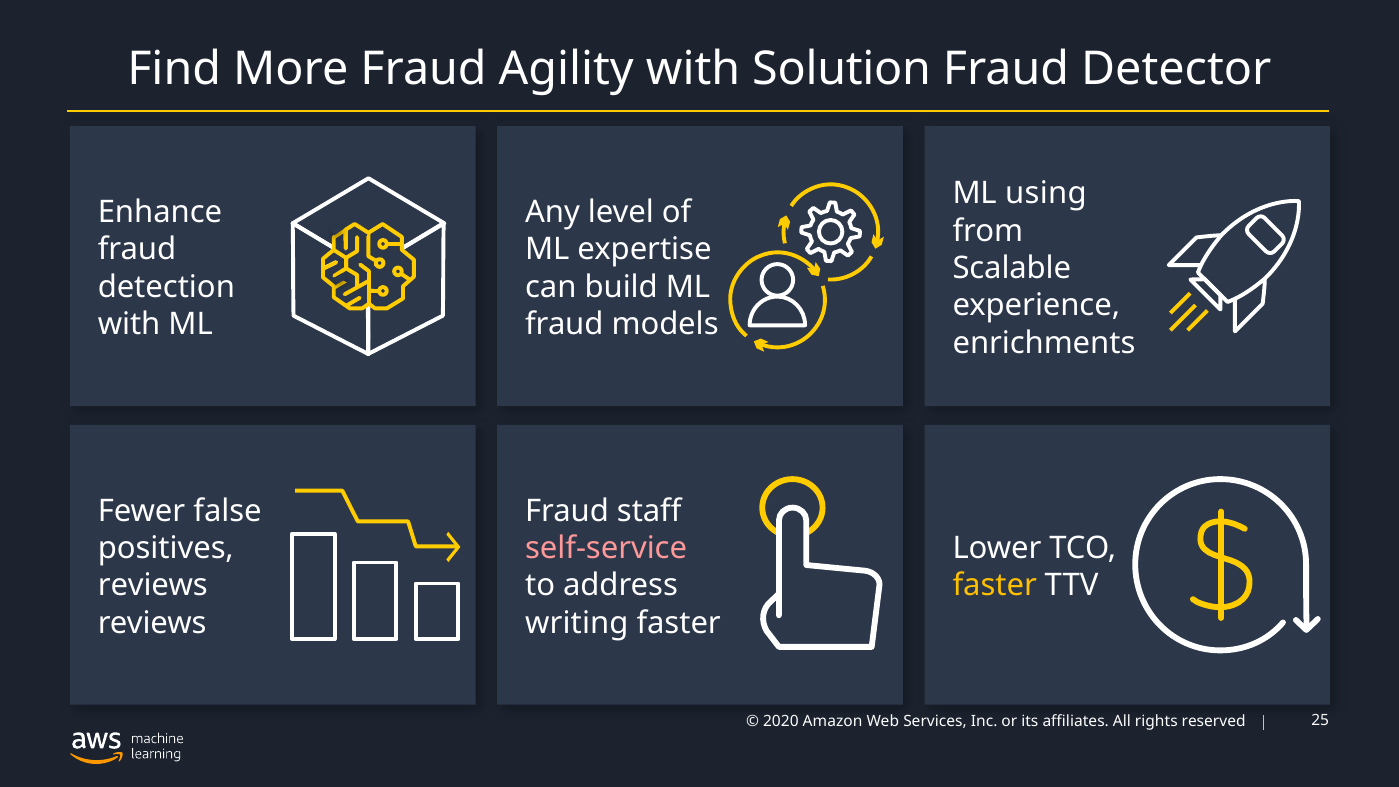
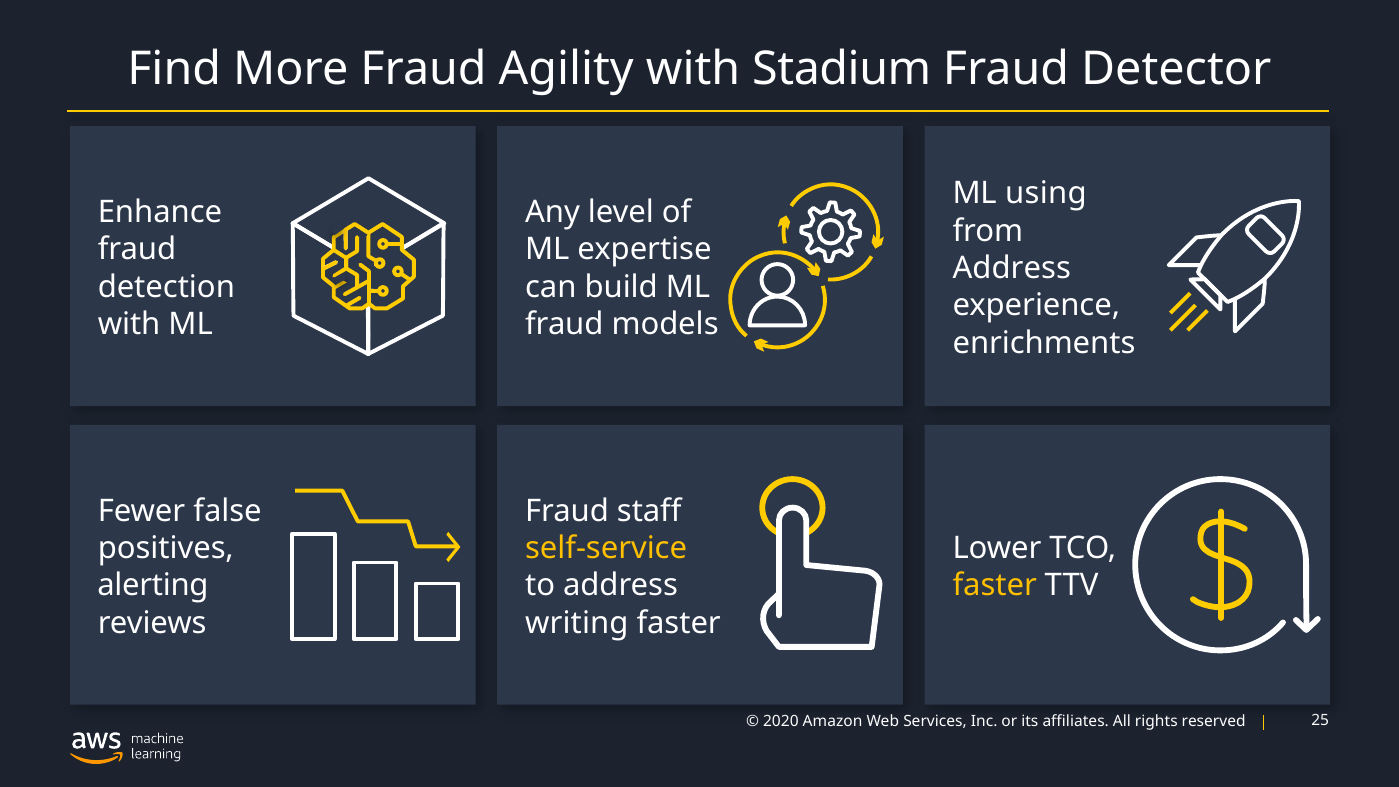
Solution: Solution -> Stadium (842, 69)
Scalable: Scalable -> Address (1012, 268)
self-service colour: pink -> yellow (606, 548)
reviews: reviews -> alerting (153, 586)
